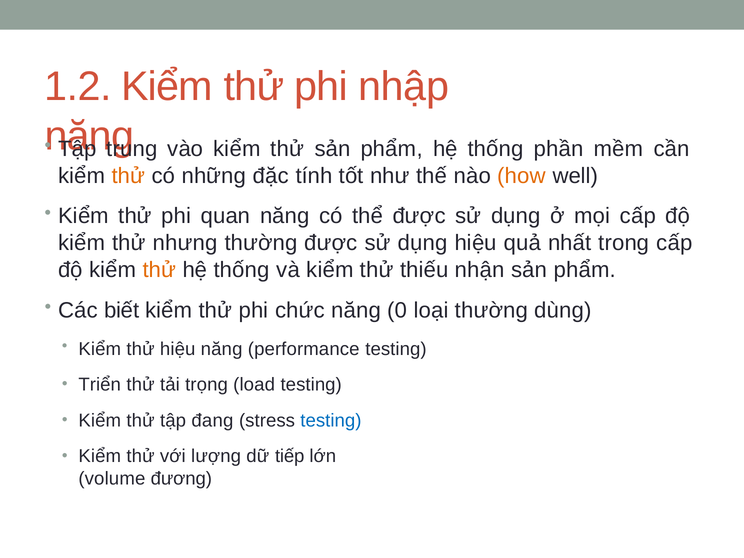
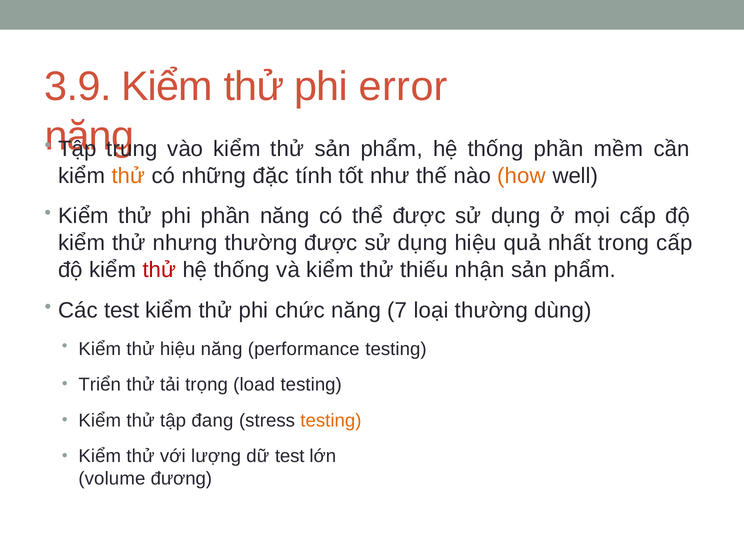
1.2: 1.2 -> 3.9 (78, 87)
nhập: nhập -> error (403, 87)
phi quan: quan -> phần (225, 216)
thử colour: orange -> red (159, 270)
Các biết: biết -> test (122, 310)
0: 0 -> 7 (397, 310)
testing colour: blue -> orange (331, 420)
dữ tiếp: tiếp -> test (290, 456)
